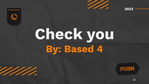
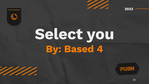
Check: Check -> Select (59, 34)
